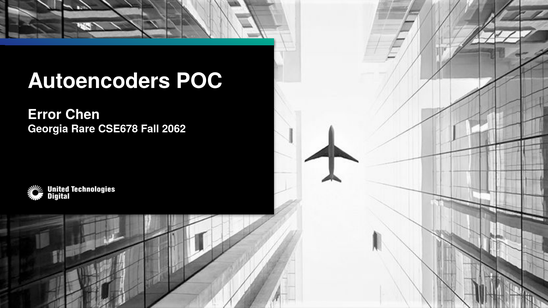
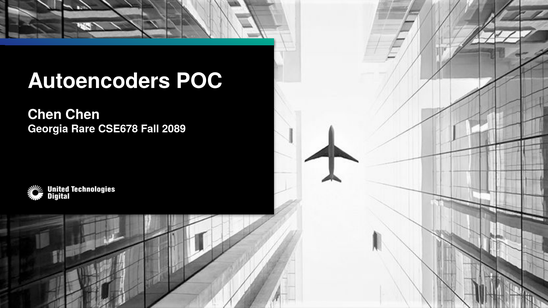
Error: Error -> Chen (45, 115)
2062: 2062 -> 2089 (174, 129)
